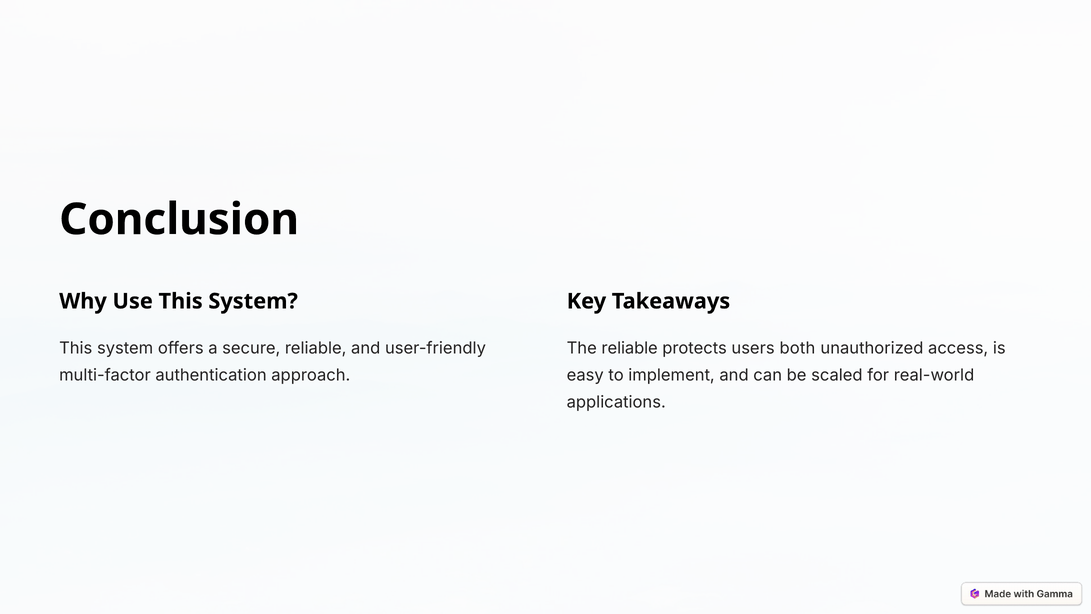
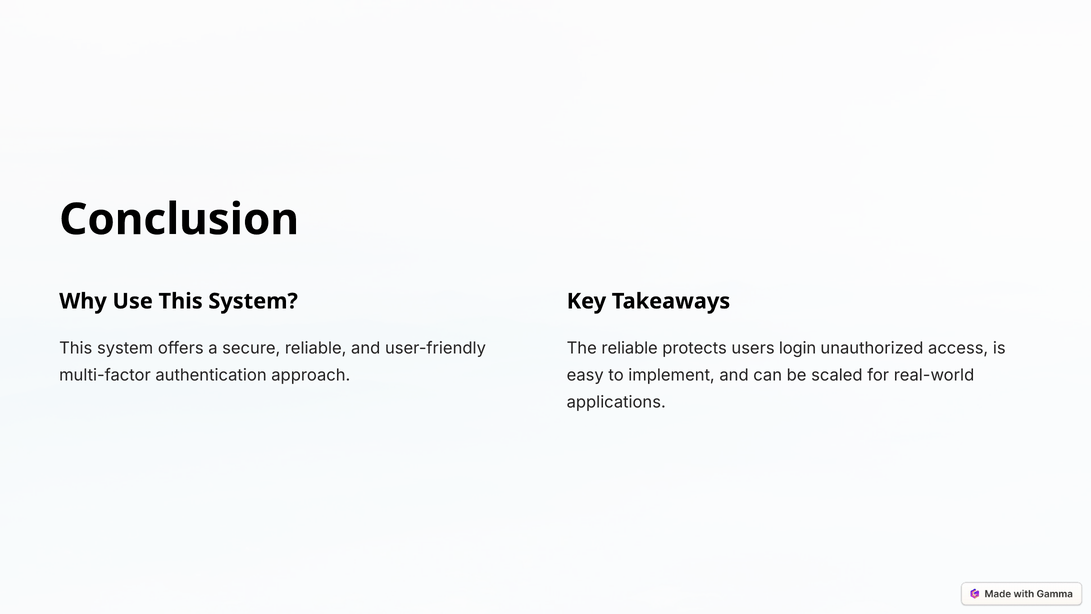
both: both -> login (798, 348)
